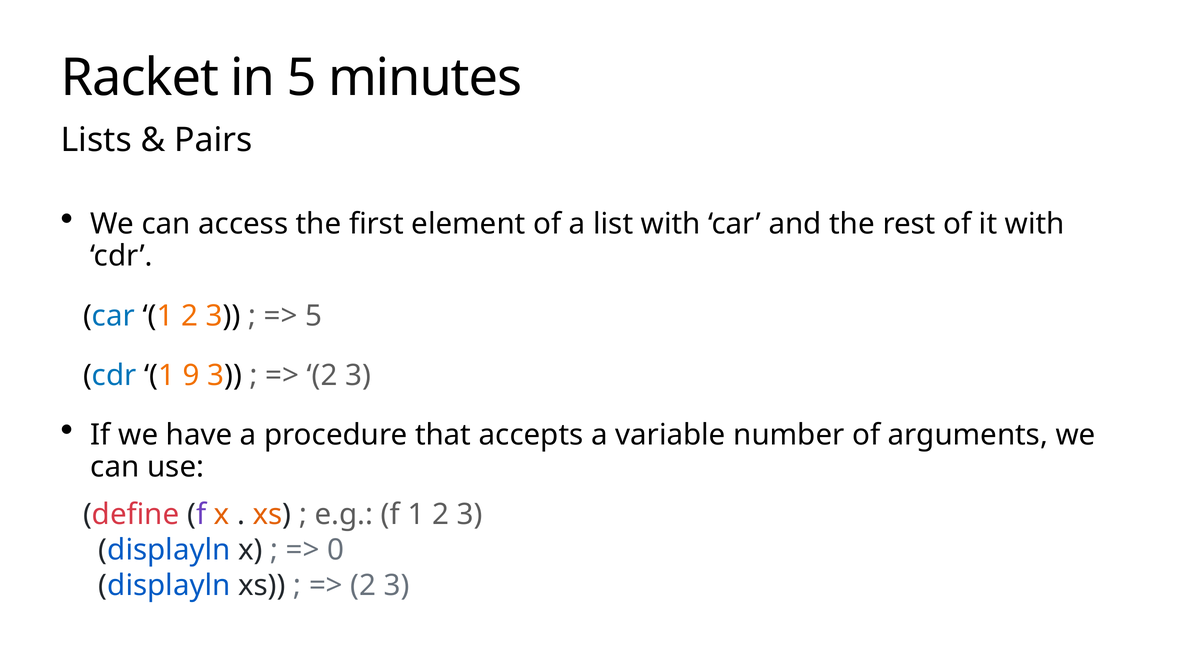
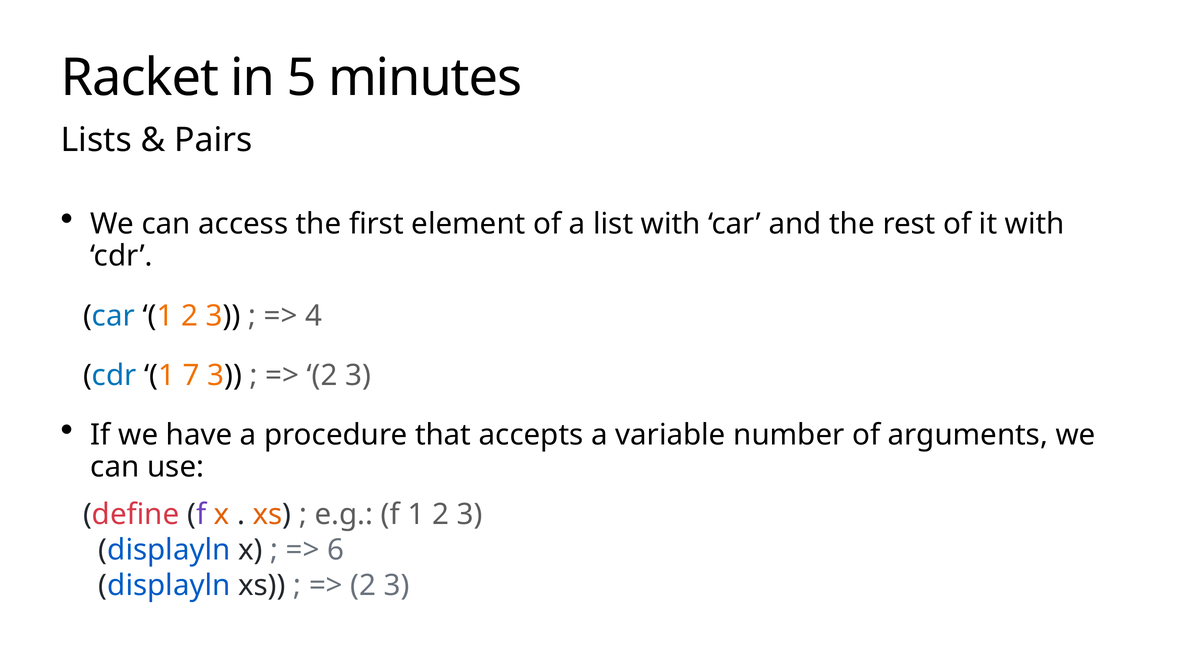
5: 5 -> 4 (314, 316)
9: 9 -> 7 (191, 375)
0: 0 -> 6 (336, 550)
